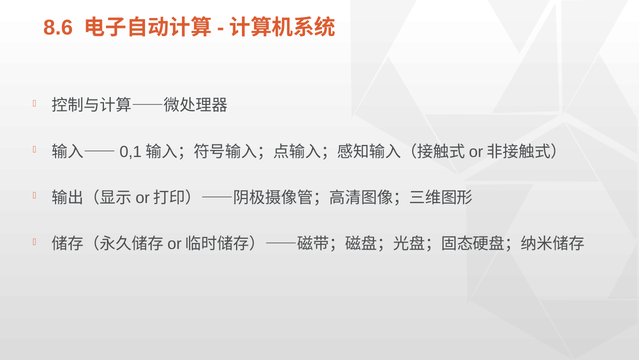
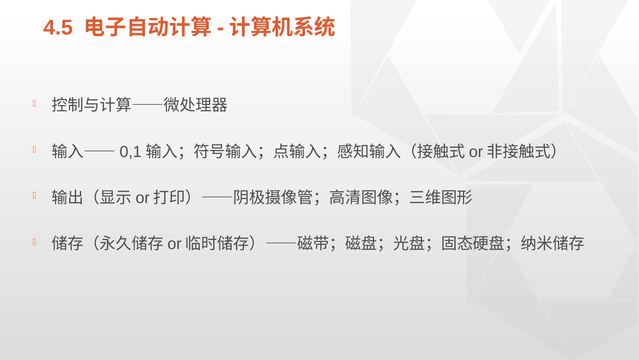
8.6: 8.6 -> 4.5 (58, 28)
